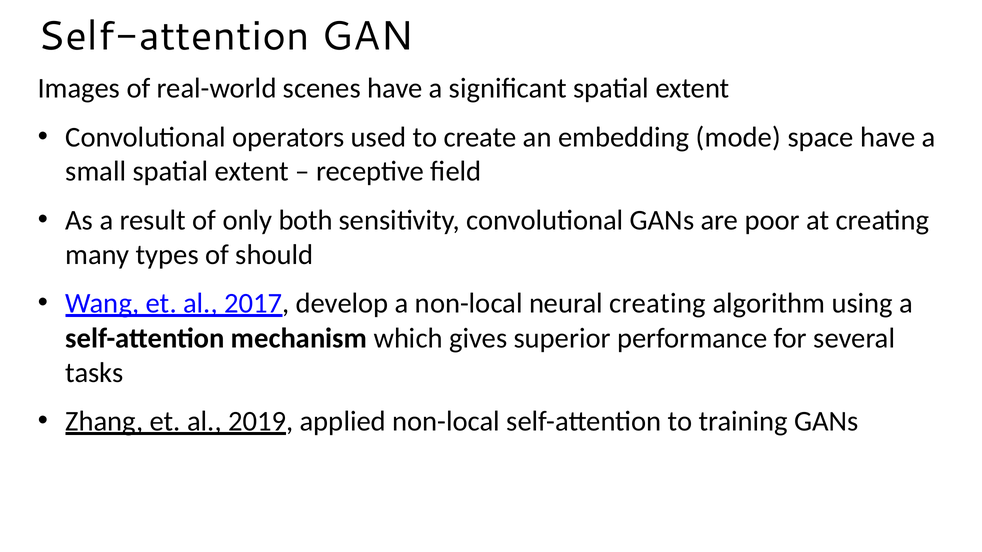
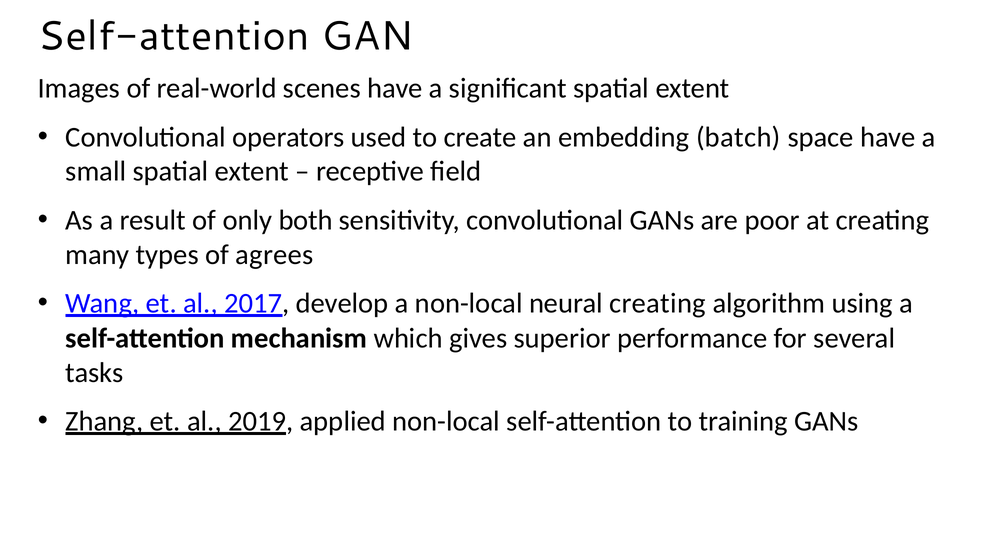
mode: mode -> batch (738, 137)
should: should -> agrees (274, 255)
